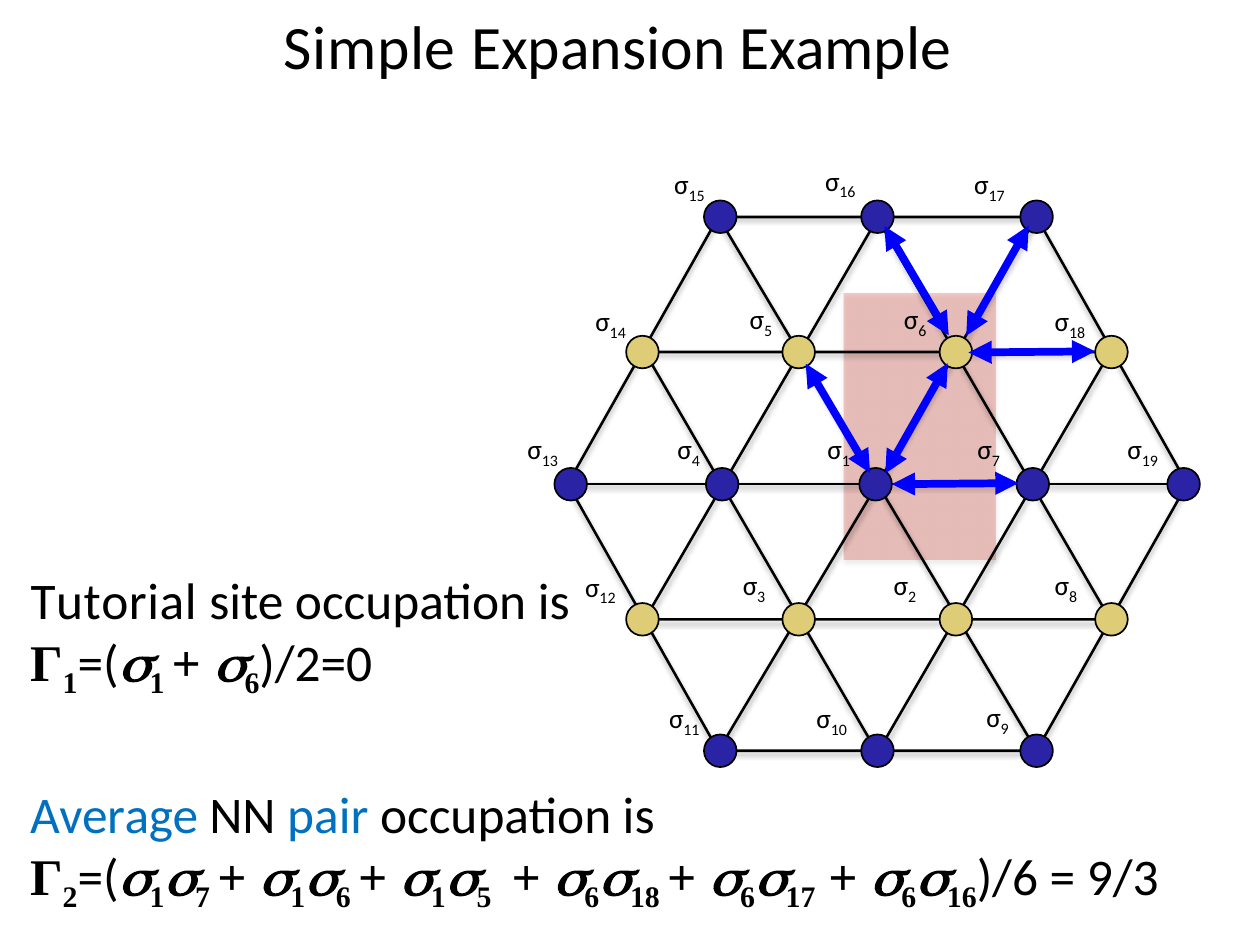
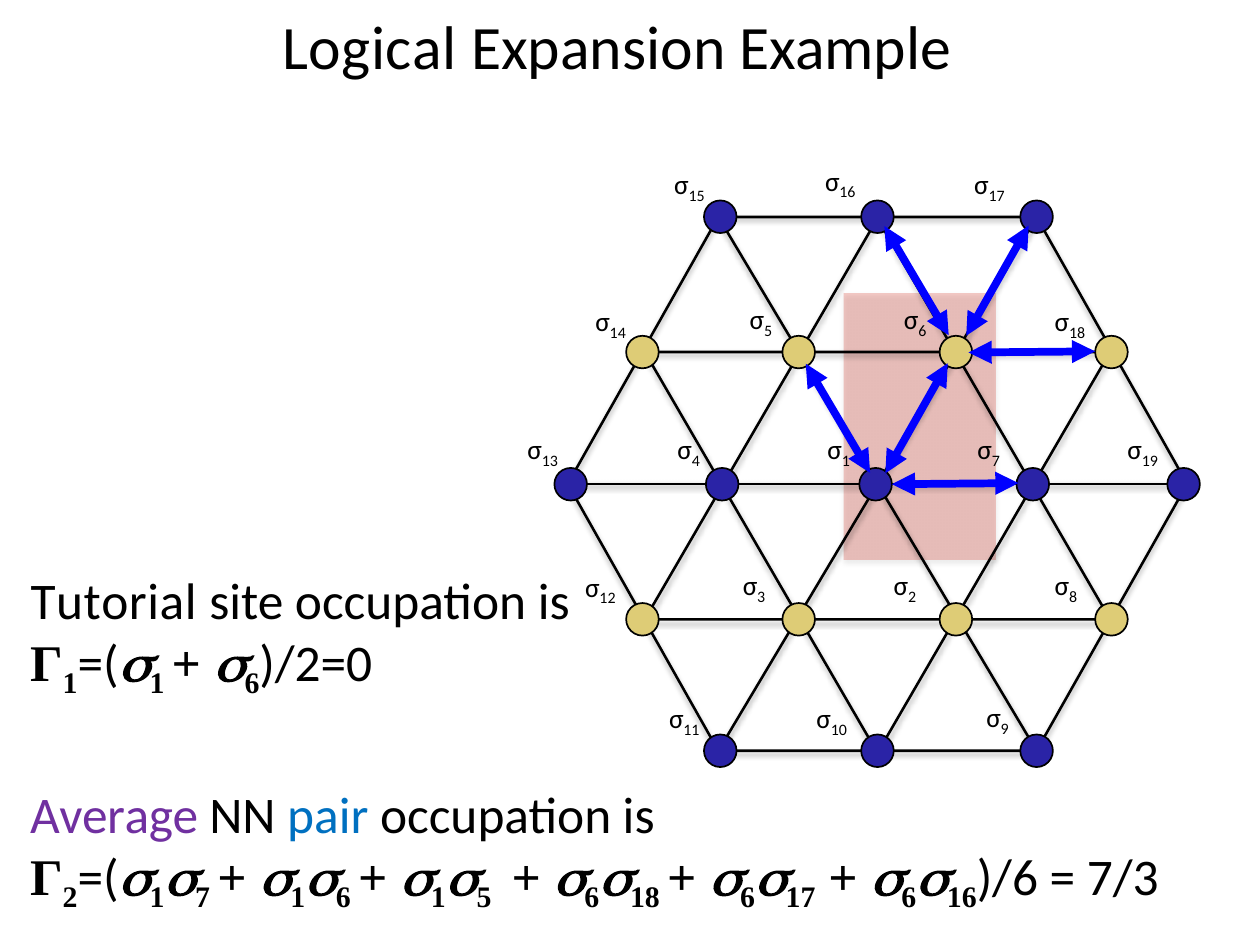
Simple: Simple -> Logical (370, 49)
Average colour: blue -> purple (114, 817)
9/3: 9/3 -> 7/3 (1123, 879)
